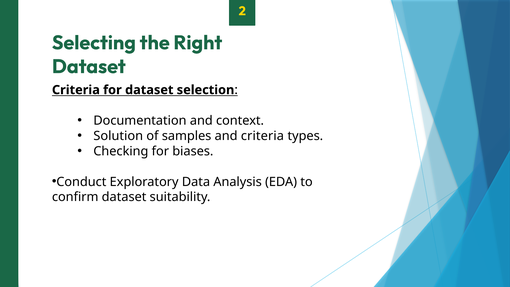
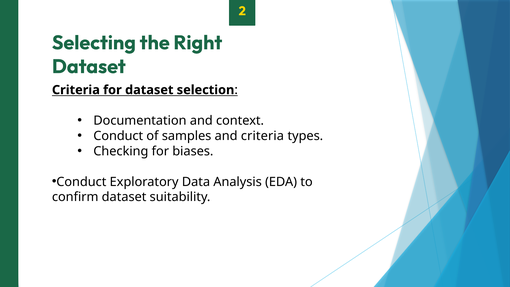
Solution: Solution -> Conduct (118, 136)
